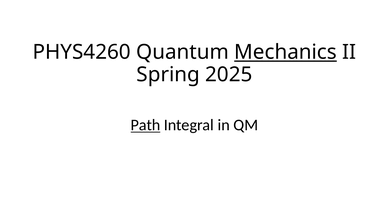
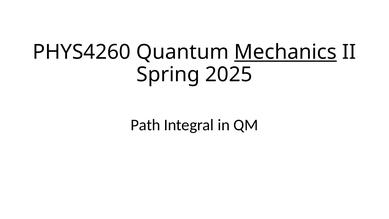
Path underline: present -> none (145, 125)
